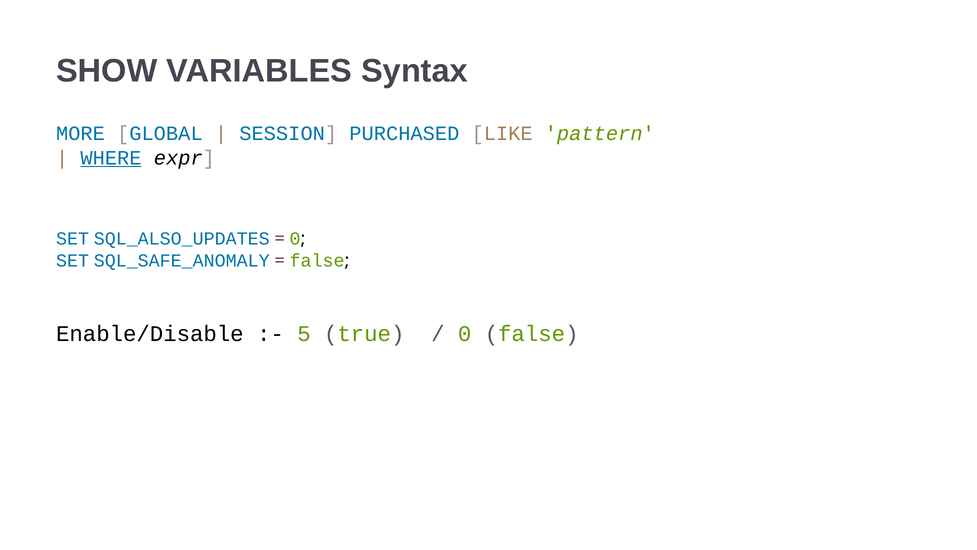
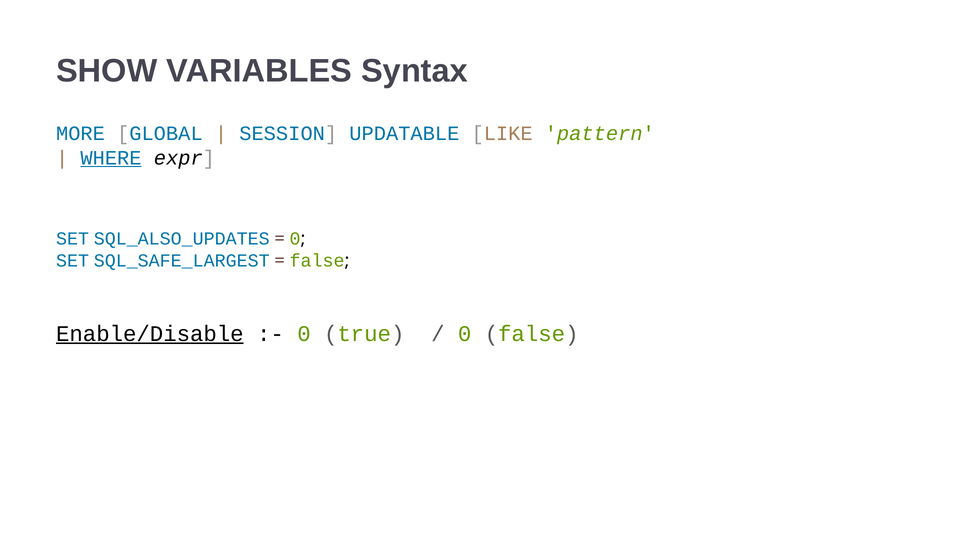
PURCHASED: PURCHASED -> UPDATABLE (404, 133)
SQL_SAFE_ANOMALY: SQL_SAFE_ANOMALY -> SQL_SAFE_LARGEST (182, 261)
Enable/Disable underline: none -> present (150, 333)
5: 5 -> 0 (304, 333)
